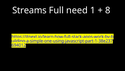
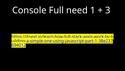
Streams: Streams -> Console (29, 10)
8: 8 -> 3 (108, 10)
